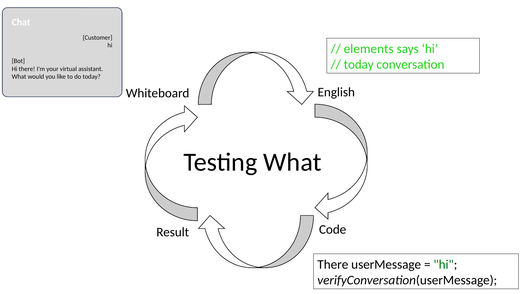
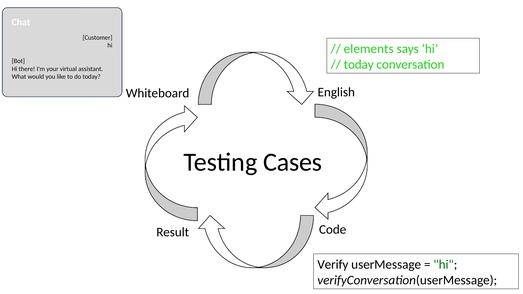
Testing What: What -> Cases (293, 162)
There: There -> Verify (333, 265)
